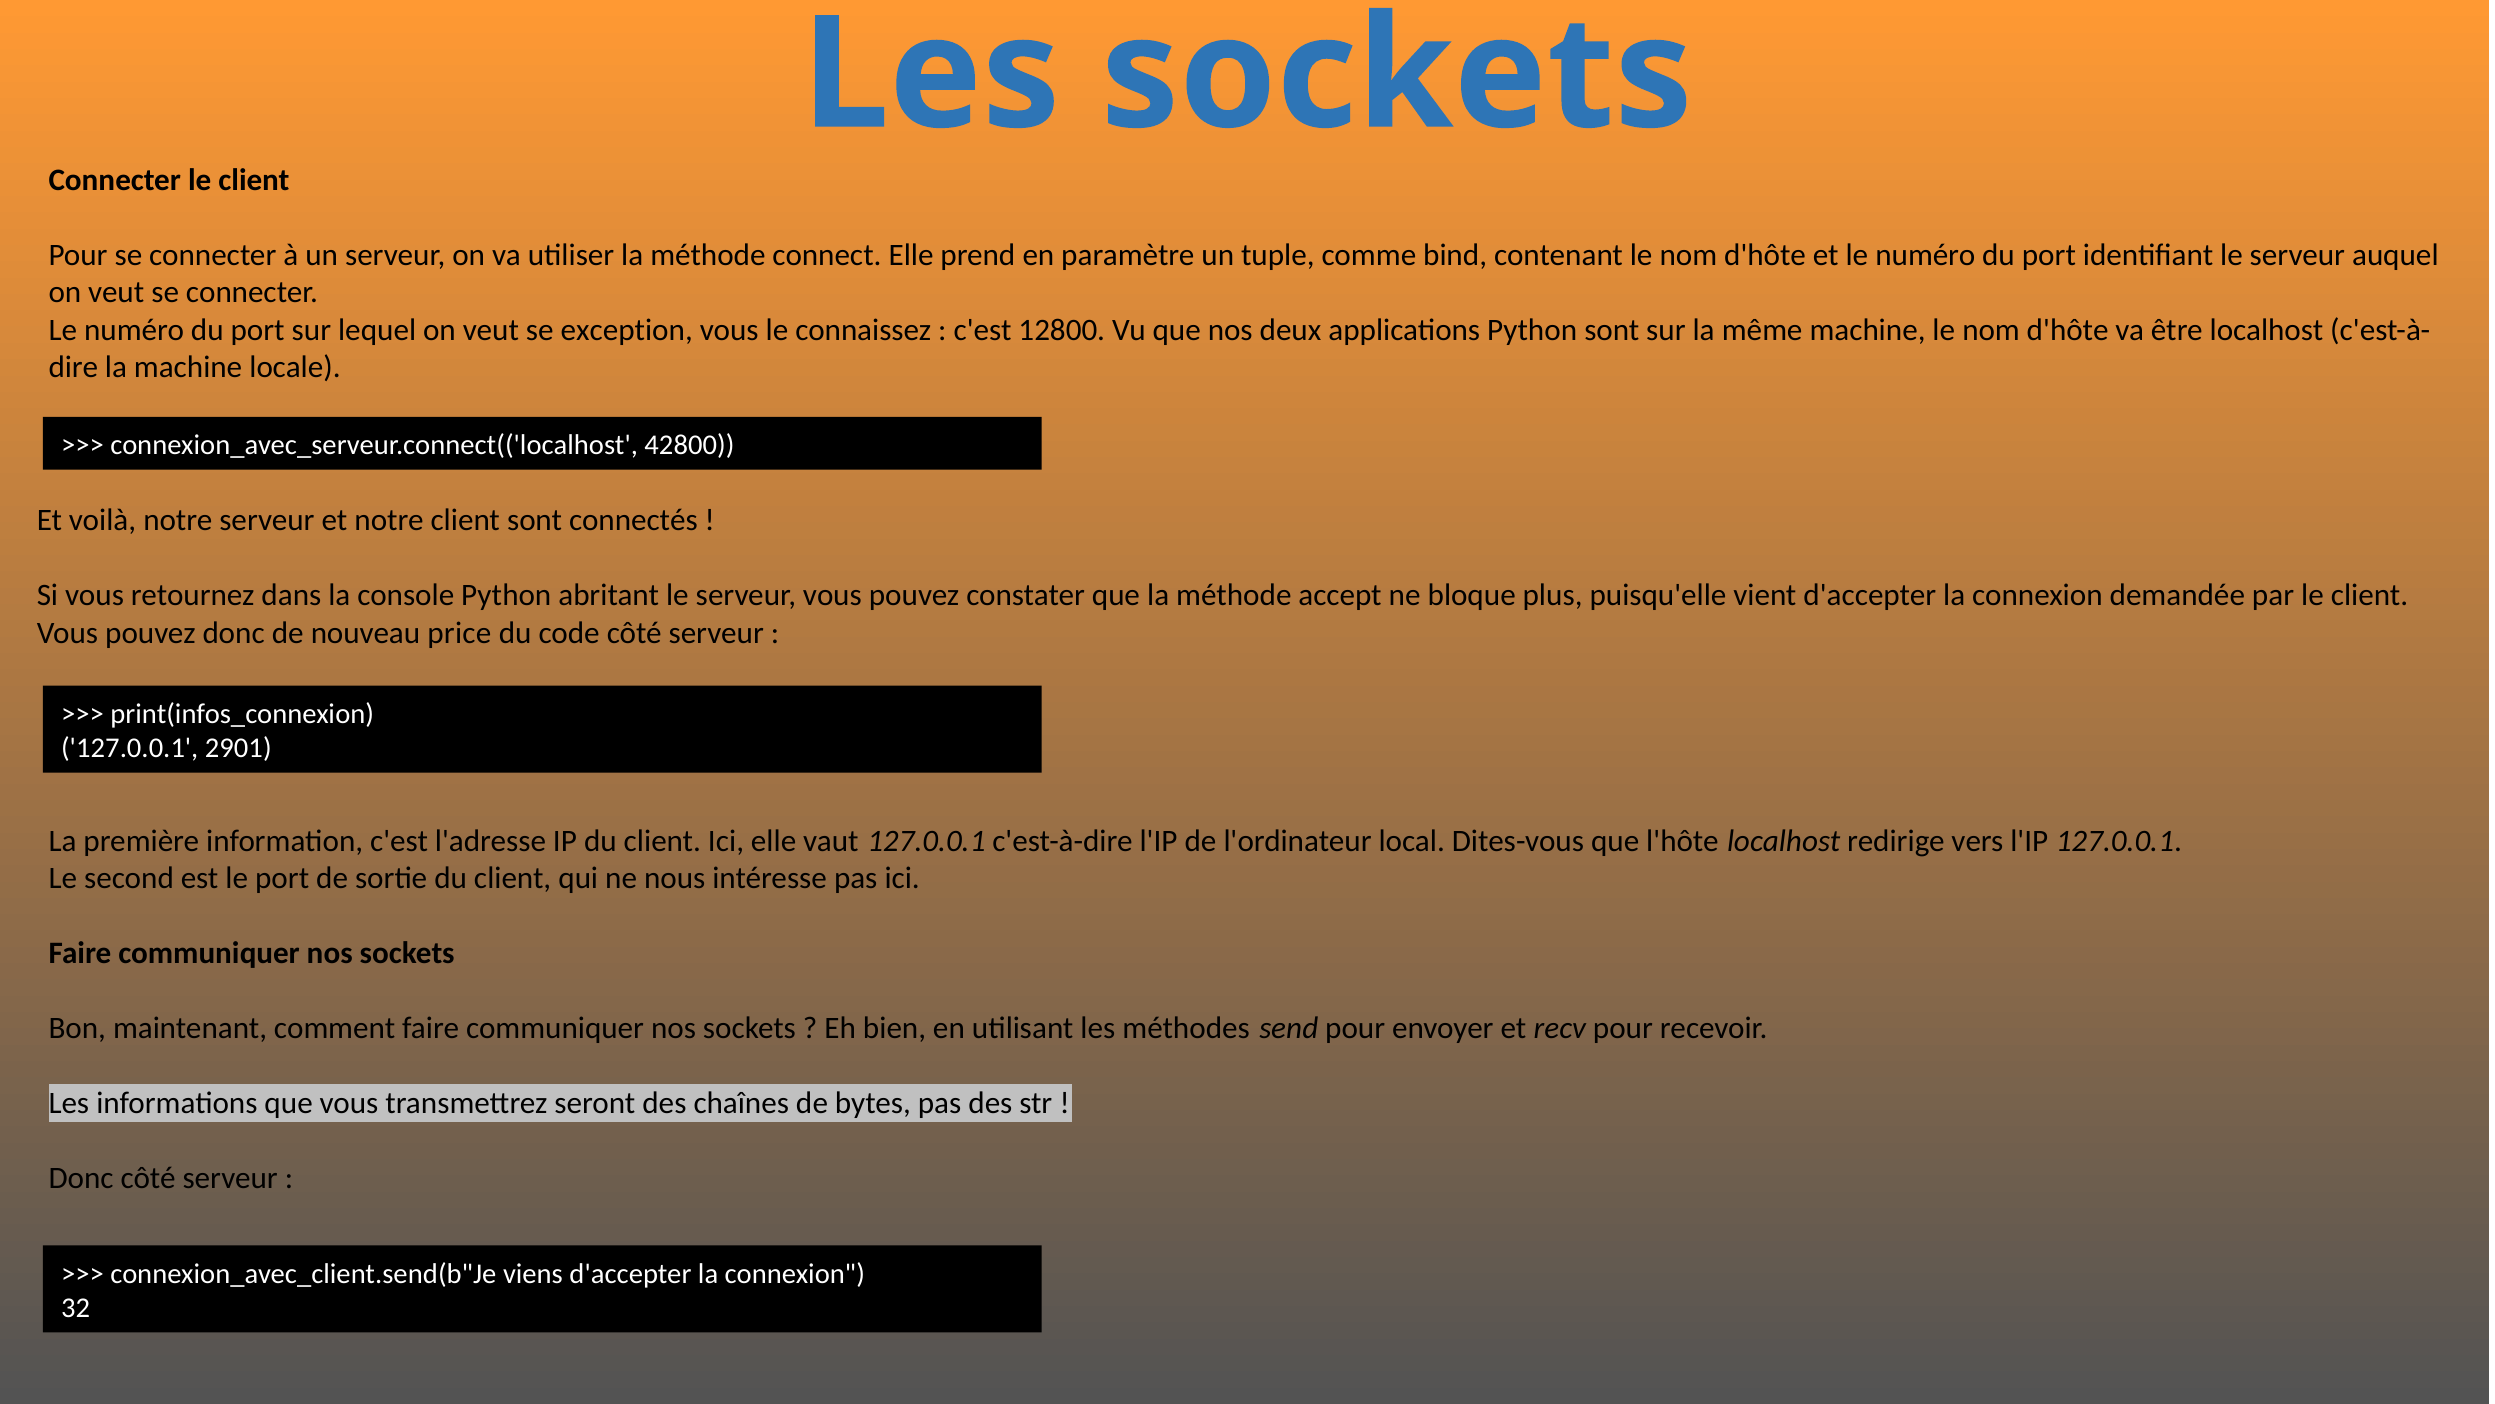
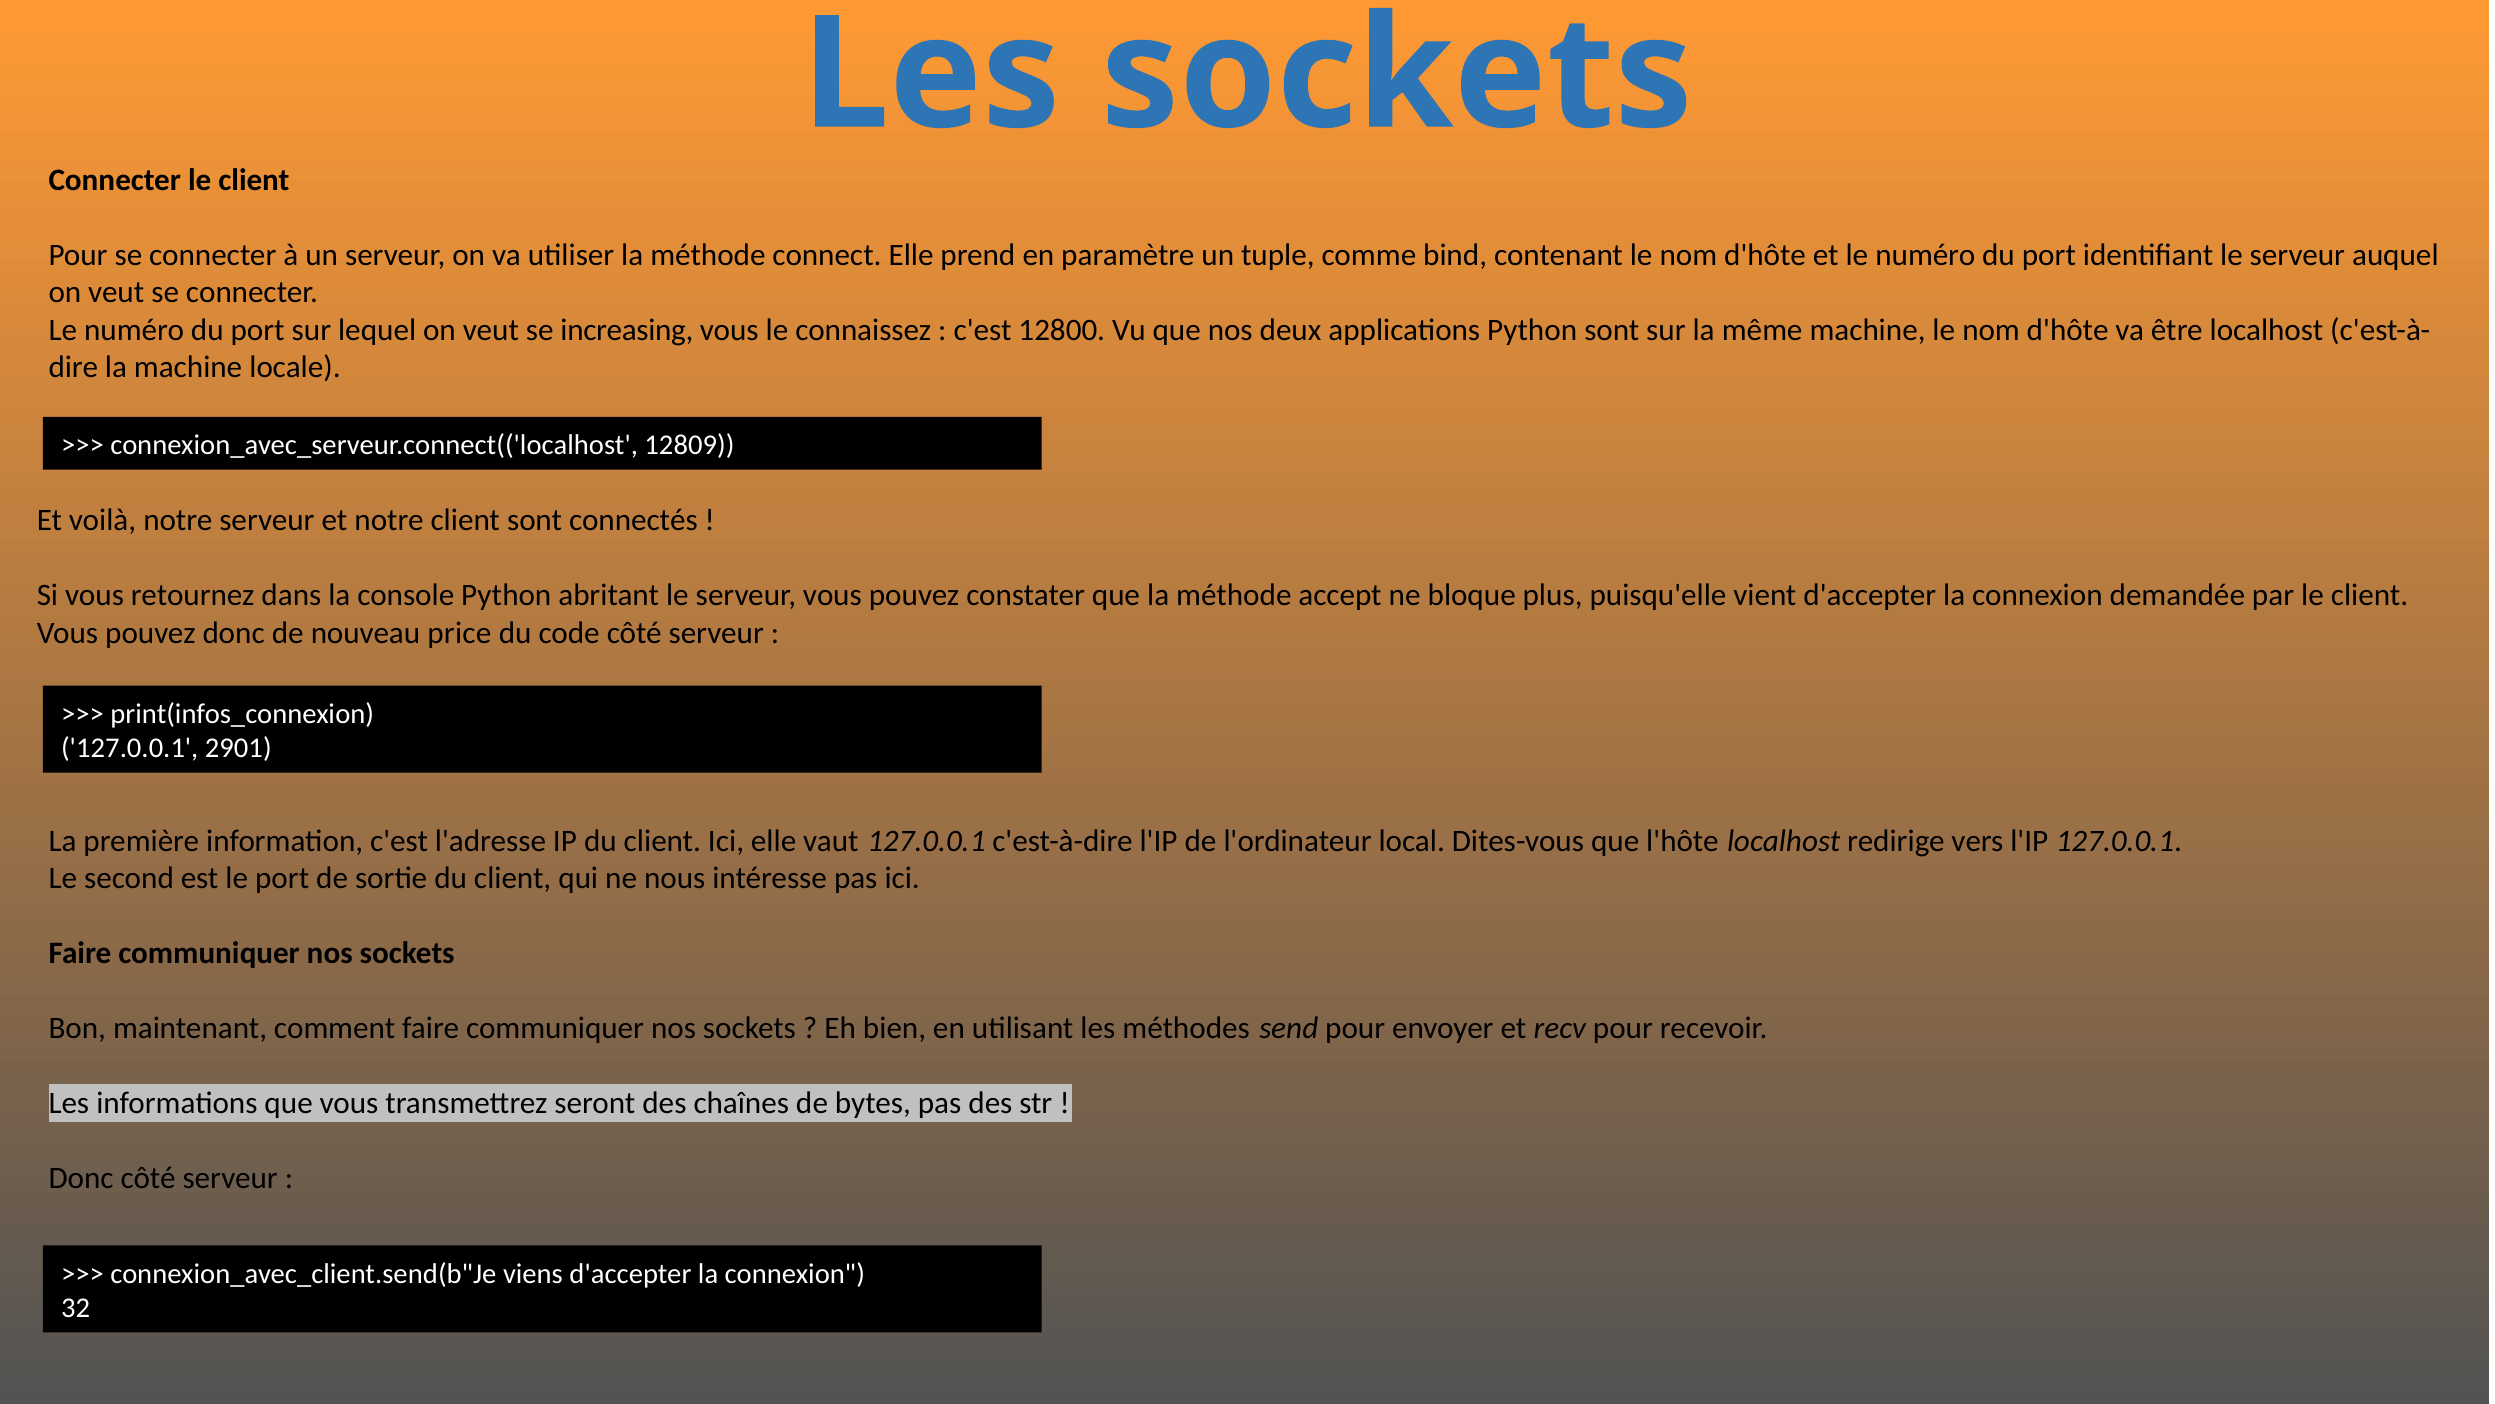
exception: exception -> increasing (627, 330)
42800: 42800 -> 12809 (689, 445)
